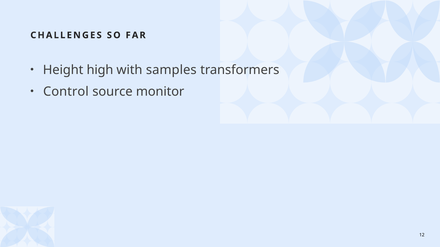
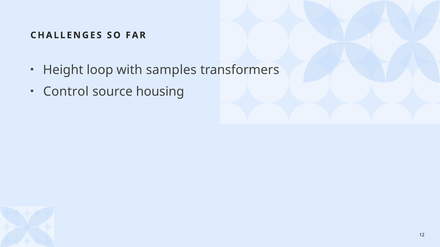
high: high -> loop (100, 70)
monitor: monitor -> housing (160, 92)
